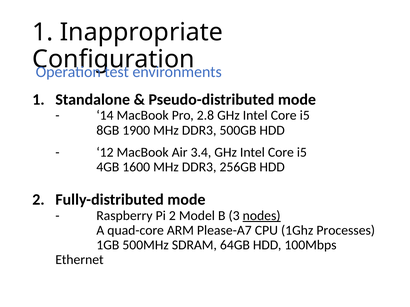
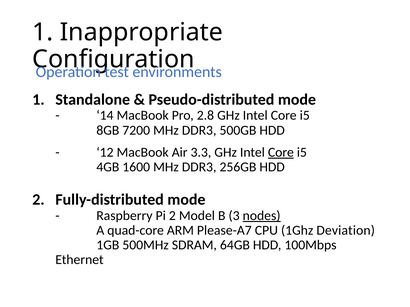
1900: 1900 -> 7200 (136, 130)
3.4: 3.4 -> 3.3 (201, 153)
Core underline: none -> present (281, 153)
Processes: Processes -> Deviation (346, 231)
